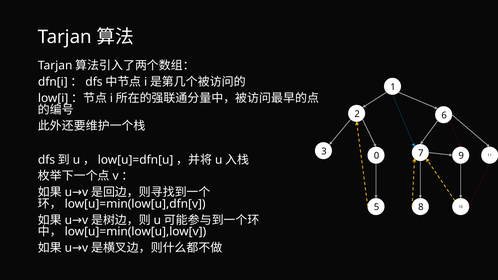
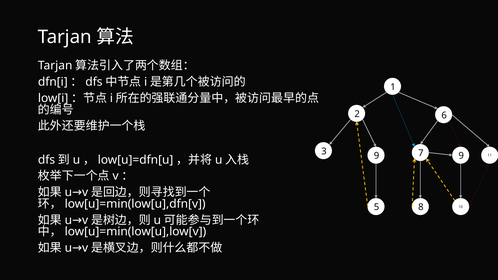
3 0: 0 -> 9 (377, 156)
